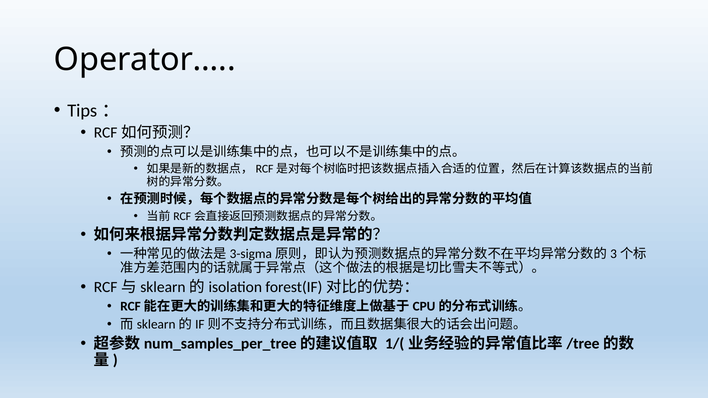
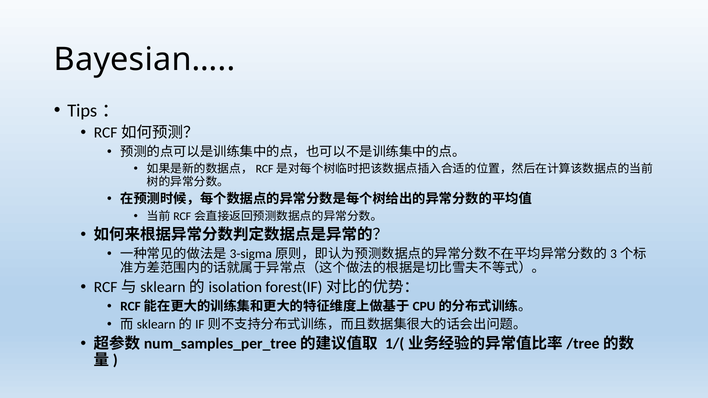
Operator…: Operator… -> Bayesian… (145, 59)
